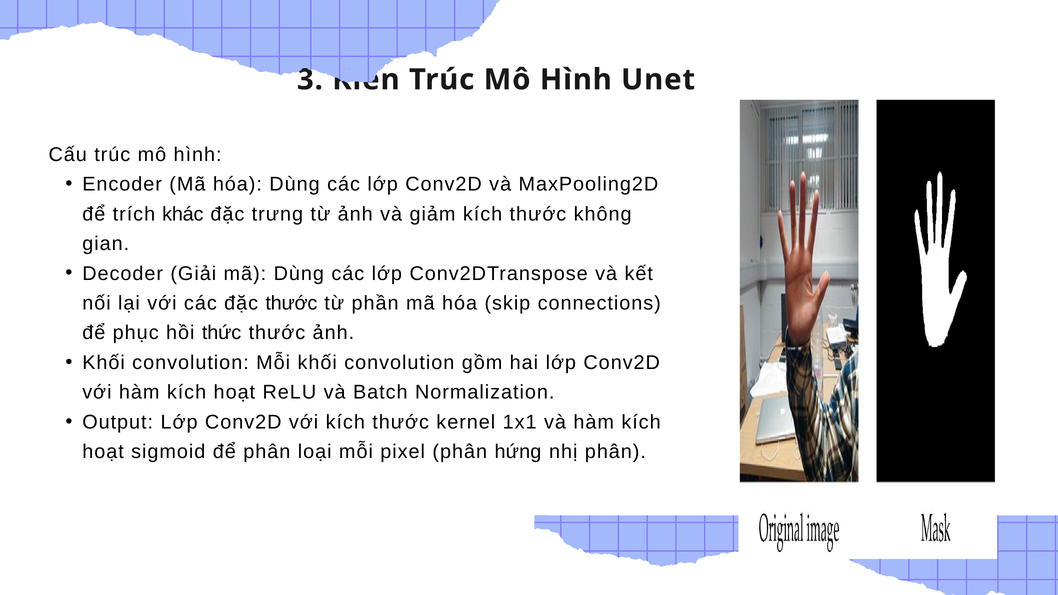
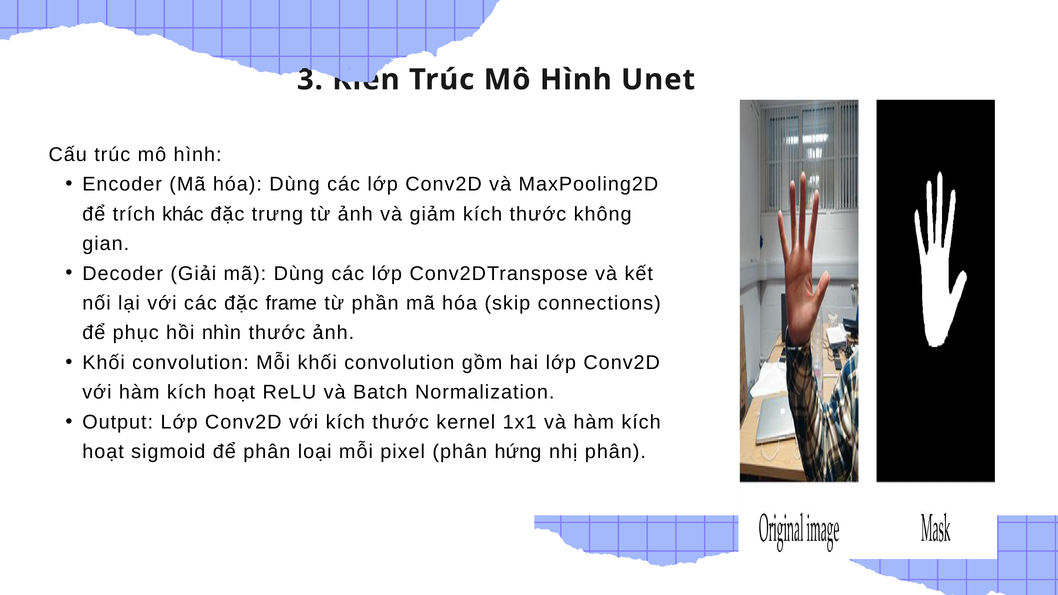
đặc thước: thước -> frame (291, 303)
hồi thức: thức -> nhìn (221, 333)
